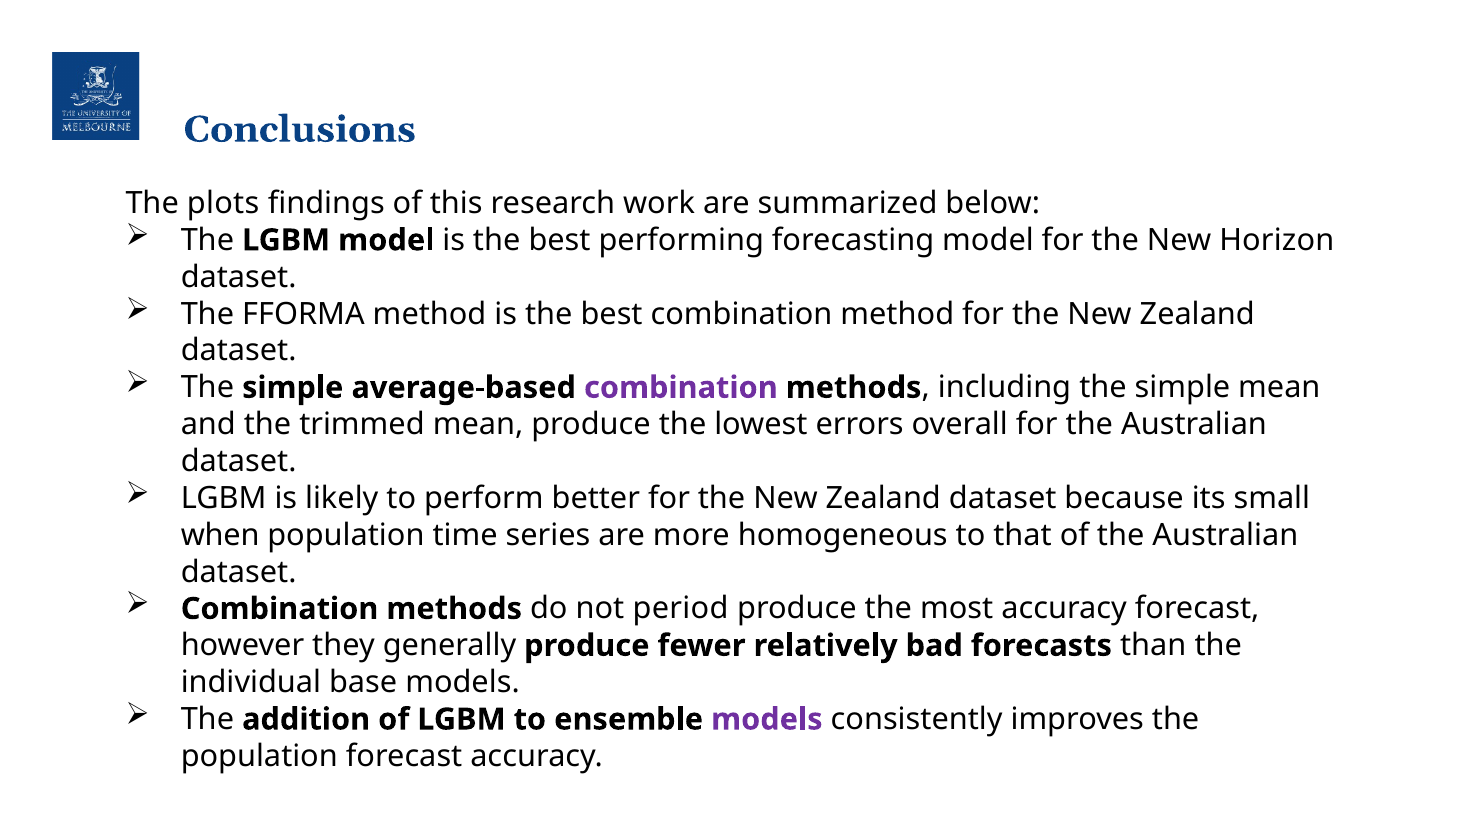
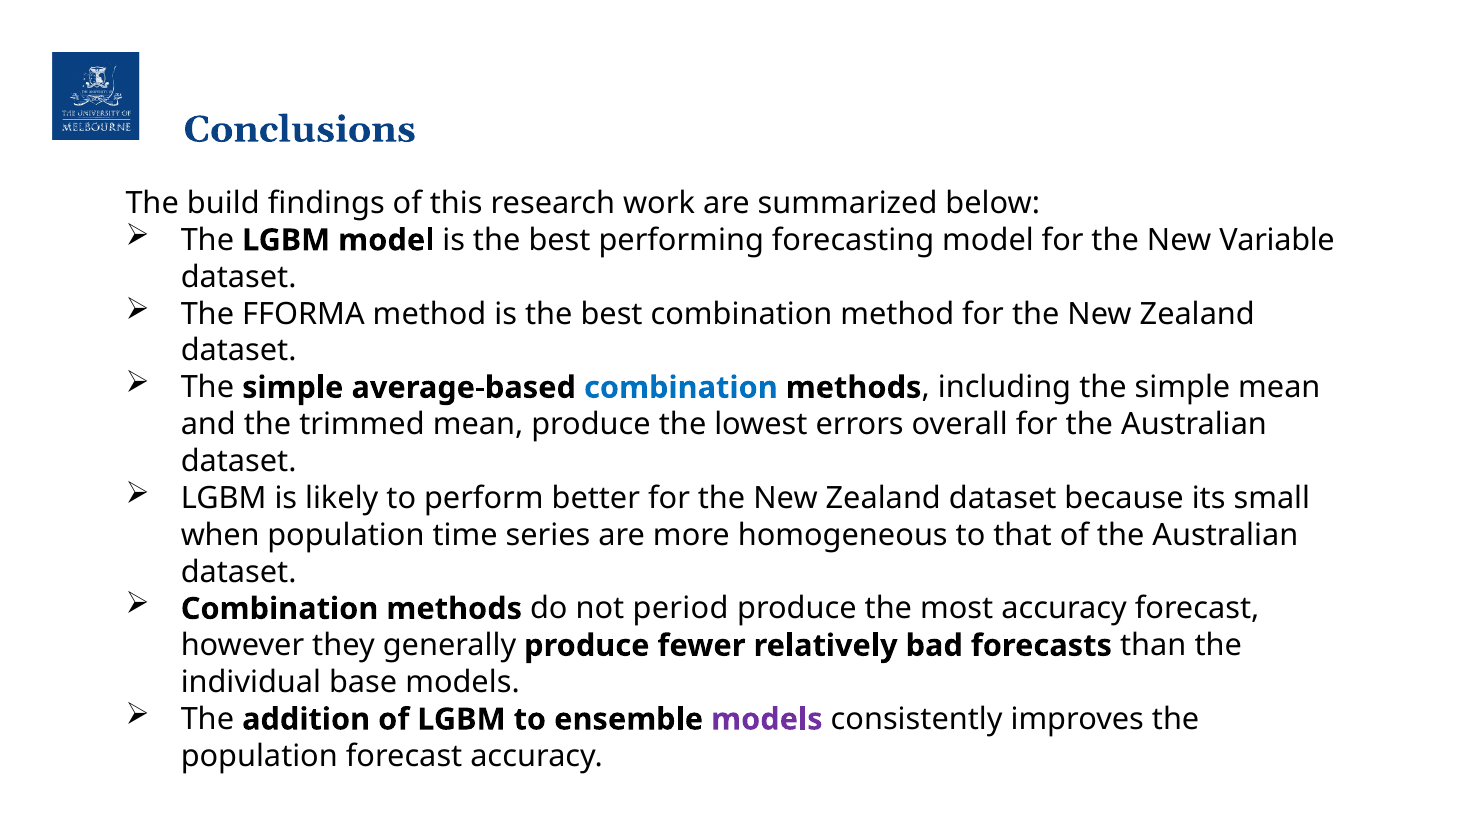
plots: plots -> build (223, 203)
Horizon: Horizon -> Variable (1277, 240)
combination colour: purple -> blue (681, 387)
